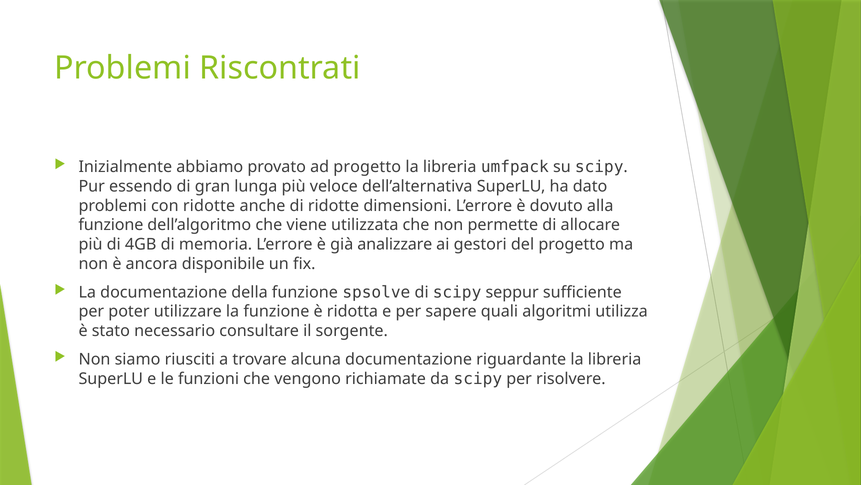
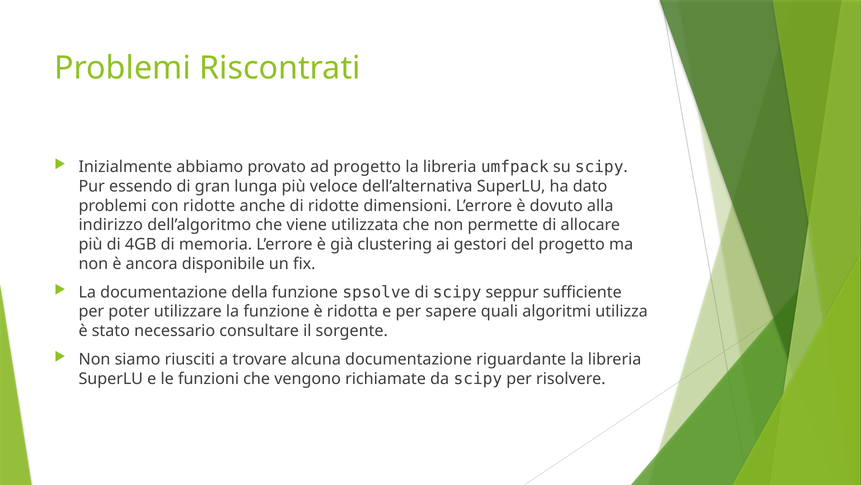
funzione: funzione -> indirizzo (111, 225)
analizzare: analizzare -> clustering (395, 244)
